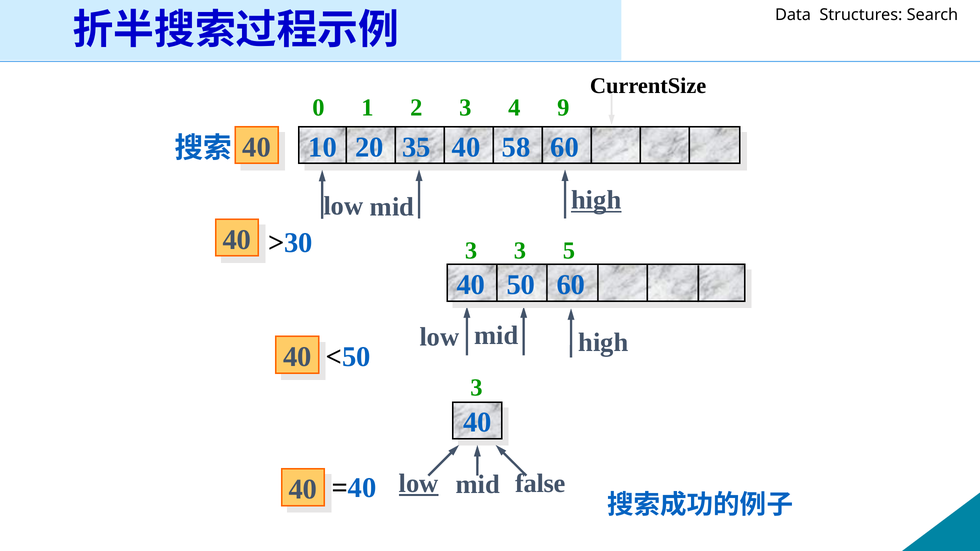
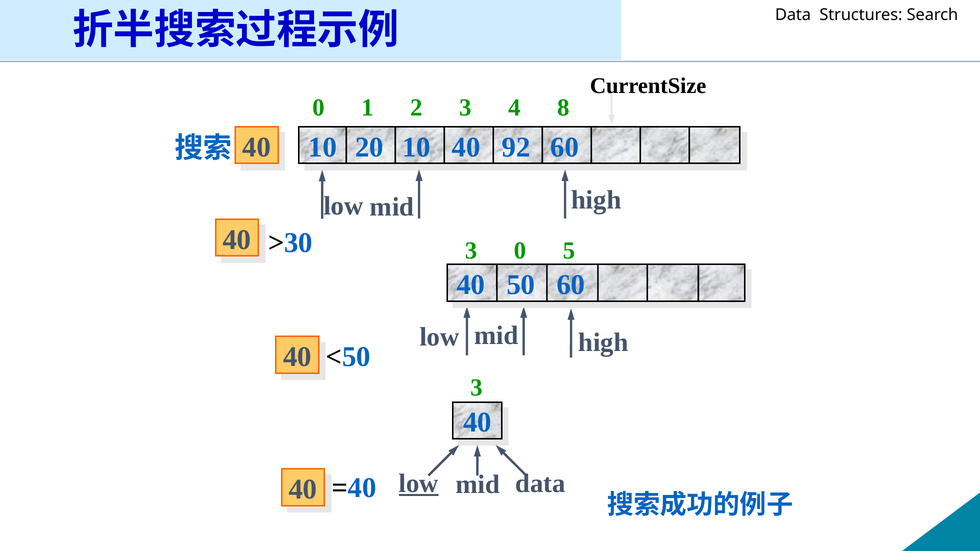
9: 9 -> 8 (563, 108)
20 35: 35 -> 10 (416, 147)
58: 58 -> 92 (516, 147)
high underline: present -> none (596, 200)
3 3: 3 -> 0 (520, 251)
mid false: false -> data (540, 484)
